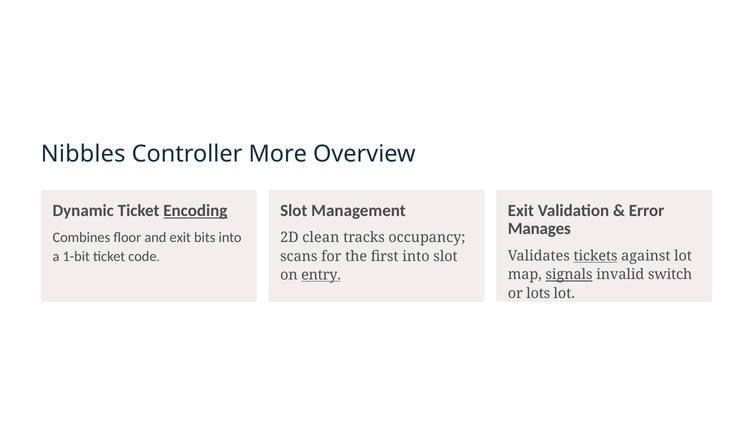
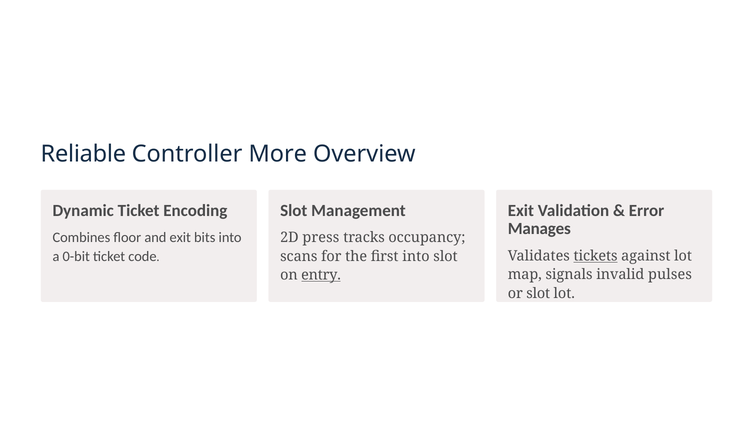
Nibbles: Nibbles -> Reliable (83, 154)
Encoding underline: present -> none (195, 210)
clean: clean -> press (321, 237)
1-bit: 1-bit -> 0-bit (76, 256)
signals underline: present -> none (569, 274)
switch: switch -> pulses (670, 274)
or lots: lots -> slot (538, 293)
